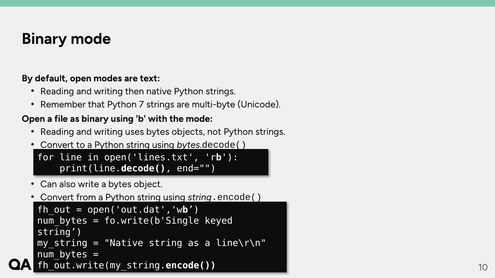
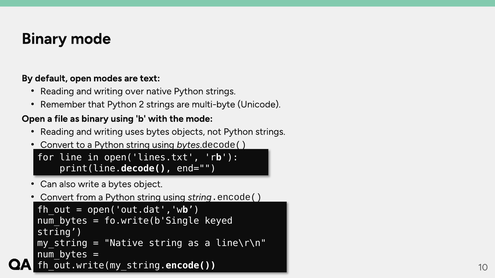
then: then -> over (134, 91)
7: 7 -> 2 (141, 105)
